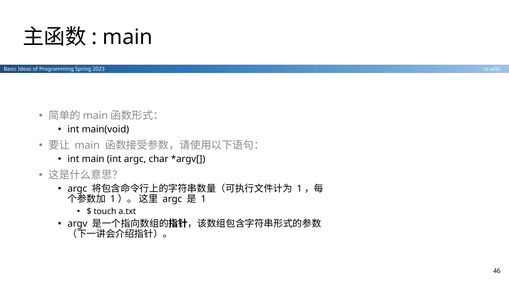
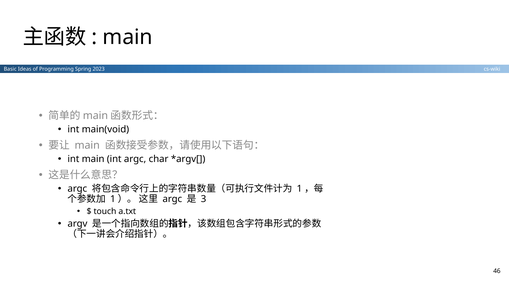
1: 1 -> 3 (204, 199)
